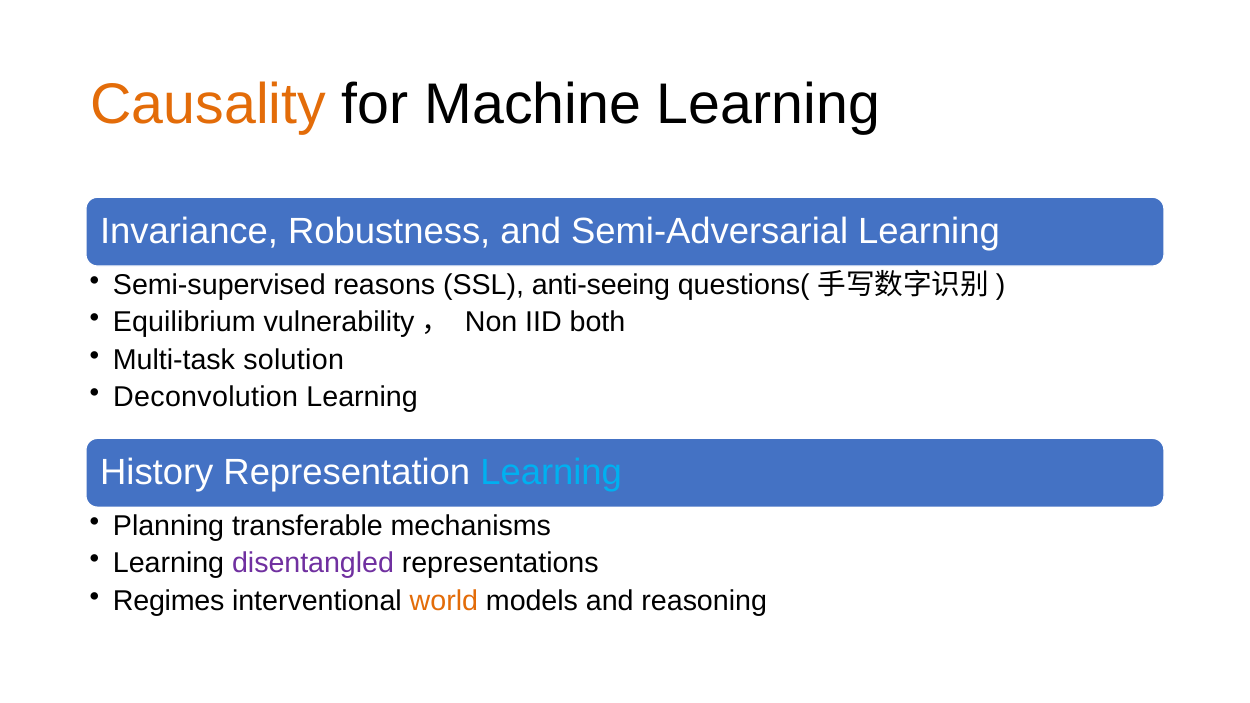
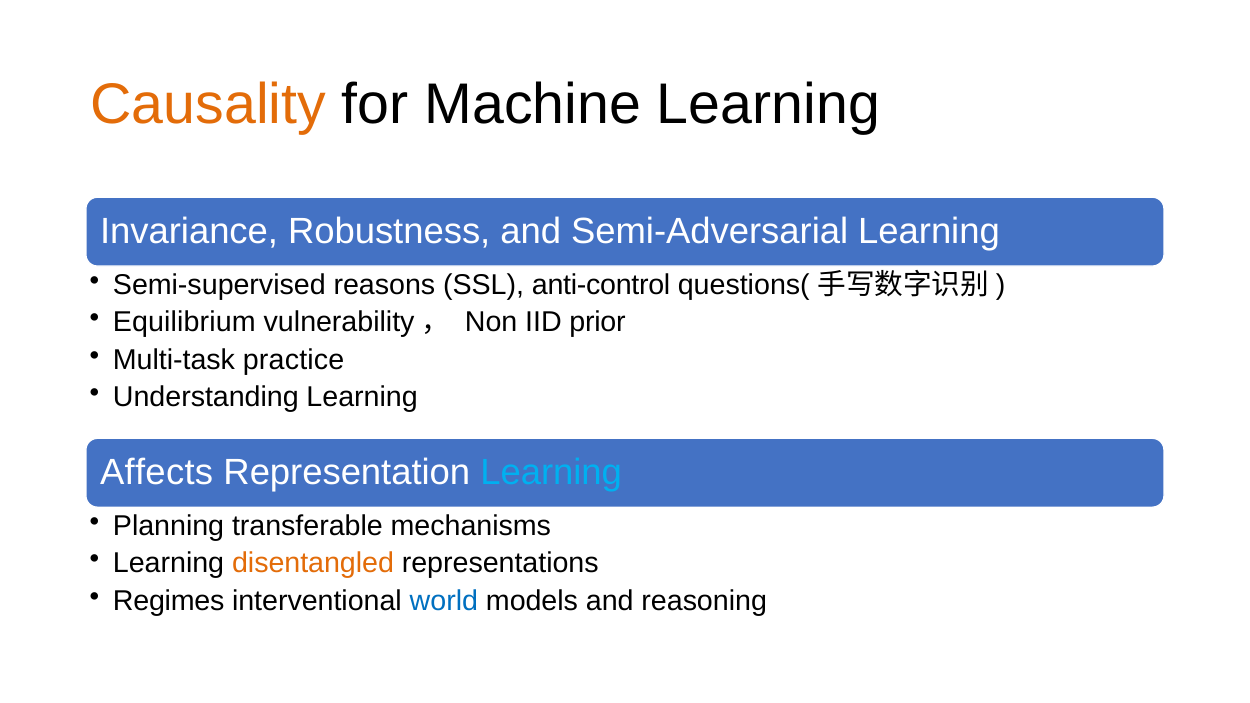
anti-seeing: anti-seeing -> anti-control (601, 285)
both: both -> prior (598, 322)
solution: solution -> practice (294, 360)
Deconvolution: Deconvolution -> Understanding (206, 397)
History: History -> Affects (157, 473)
disentangled colour: purple -> orange (313, 564)
world colour: orange -> blue (444, 601)
